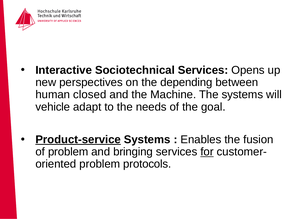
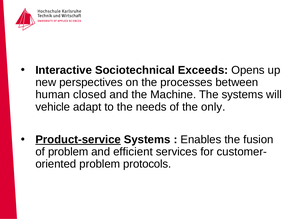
Sociotechnical Services: Services -> Exceeds (203, 70)
depending: depending -> processes (186, 82)
goal: goal -> only (213, 106)
bringing: bringing -> efficient (133, 151)
for underline: present -> none (207, 151)
